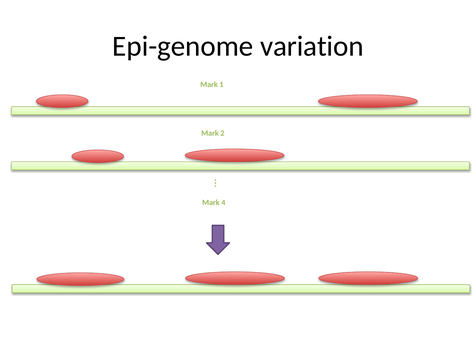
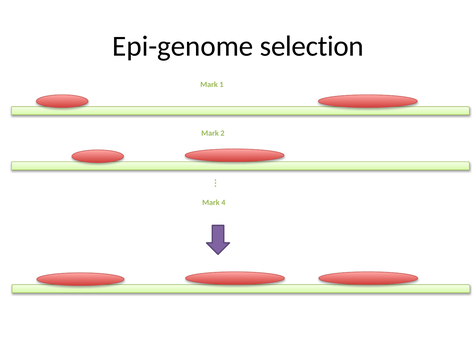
variation: variation -> selection (312, 46)
